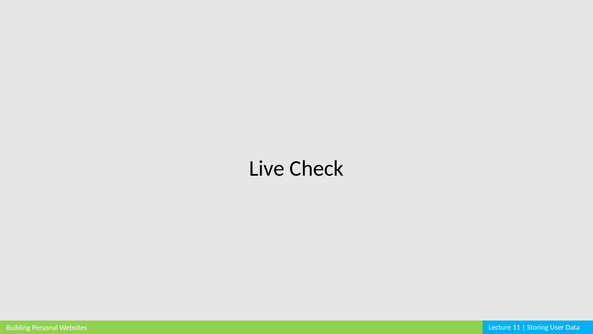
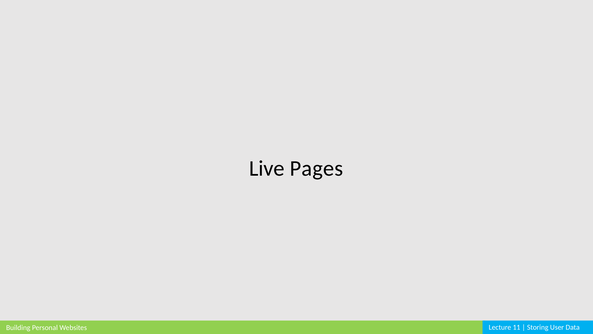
Check: Check -> Pages (317, 168)
